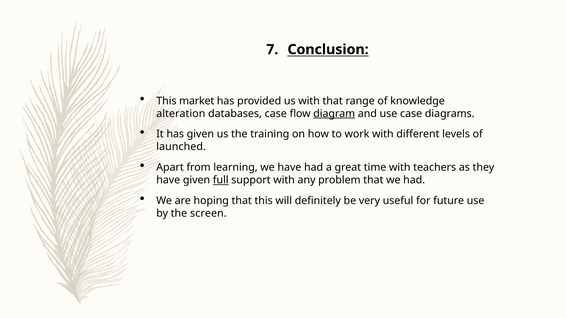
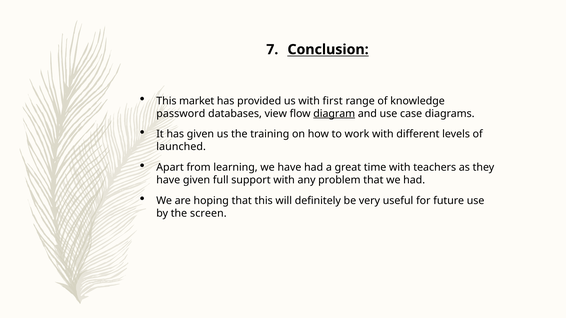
with that: that -> first (333, 101)
alteration: alteration -> password (181, 114)
databases case: case -> view (276, 114)
full underline: present -> none (221, 180)
